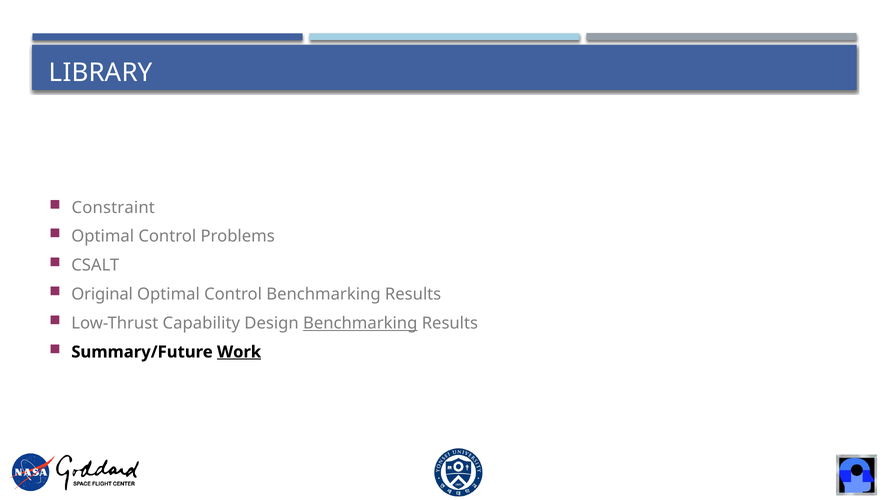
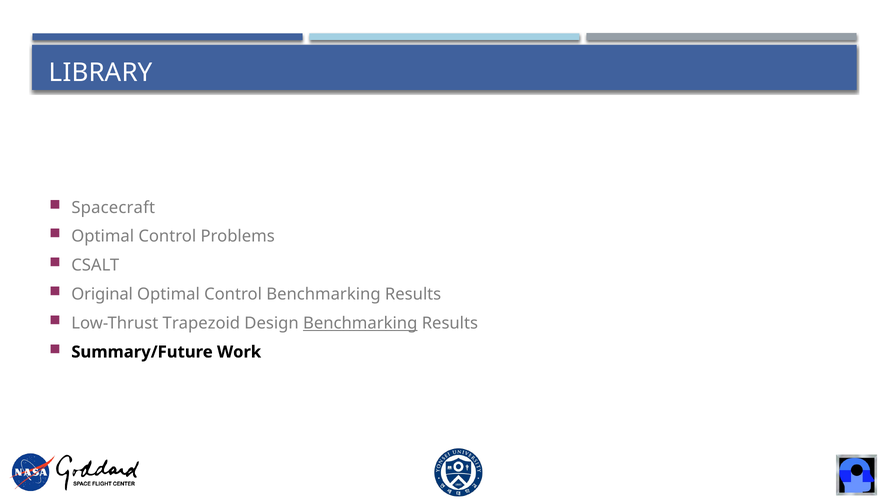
Constraint: Constraint -> Spacecraft (113, 208)
Capability: Capability -> Trapezoid (201, 323)
Work underline: present -> none (239, 352)
